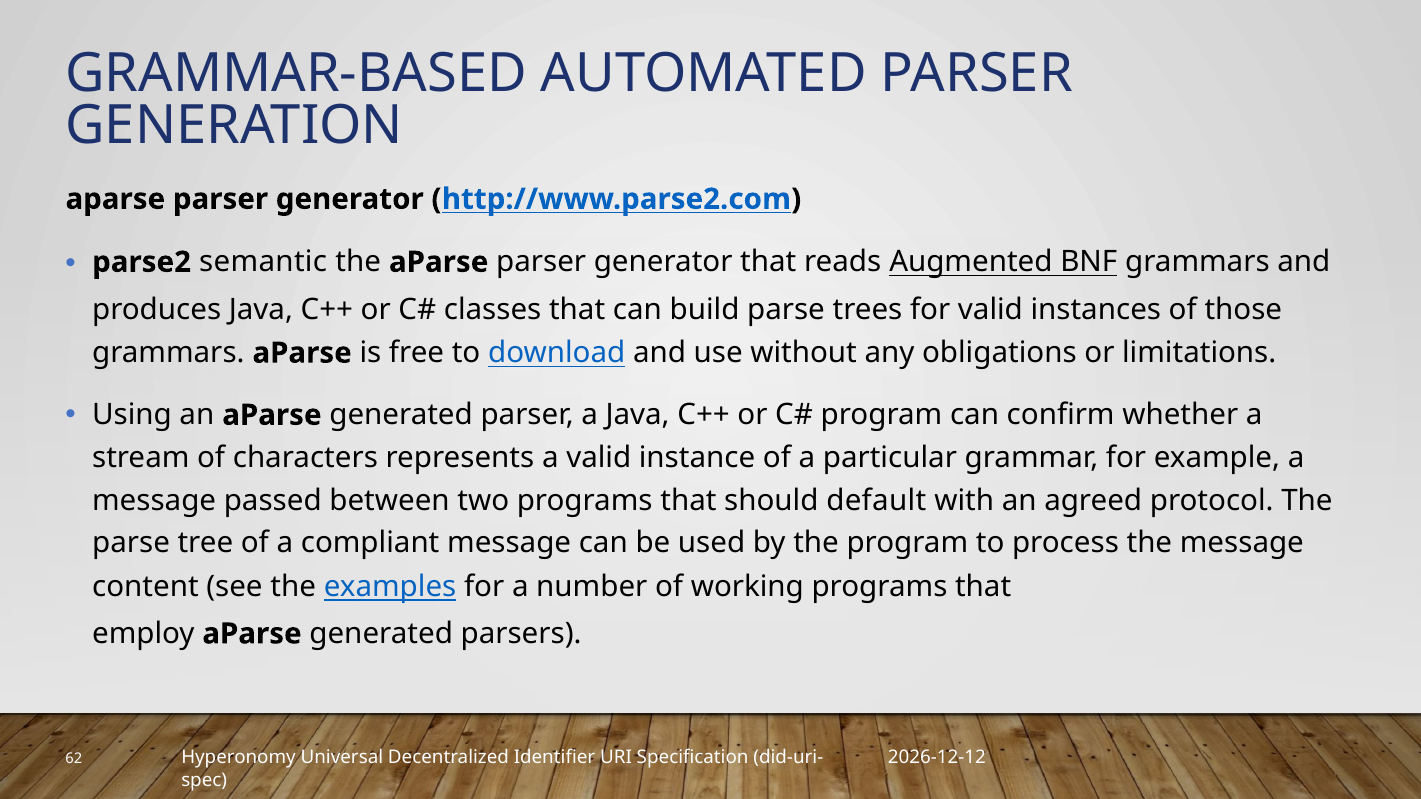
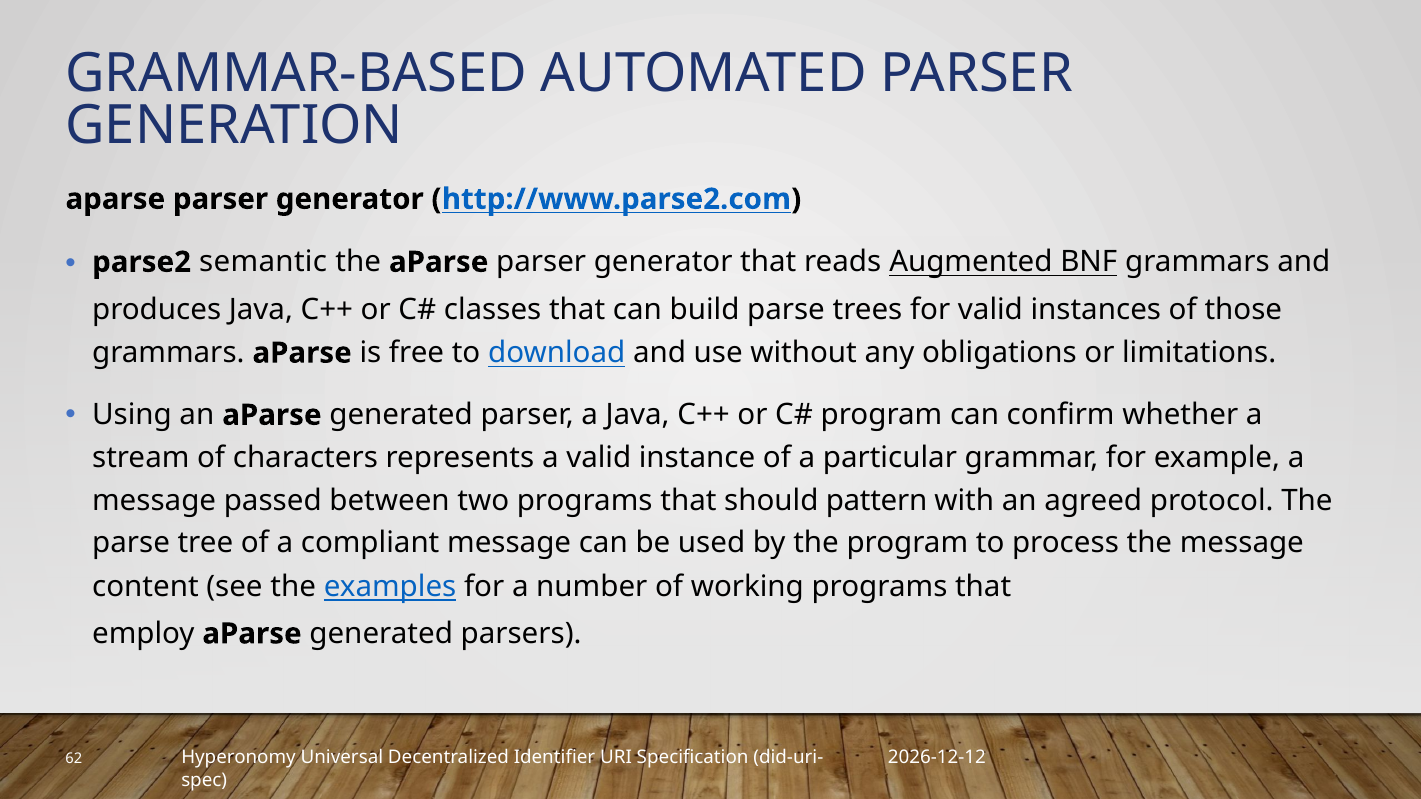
default: default -> pattern (877, 500)
